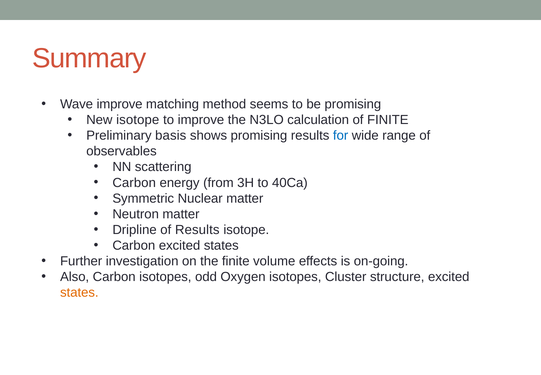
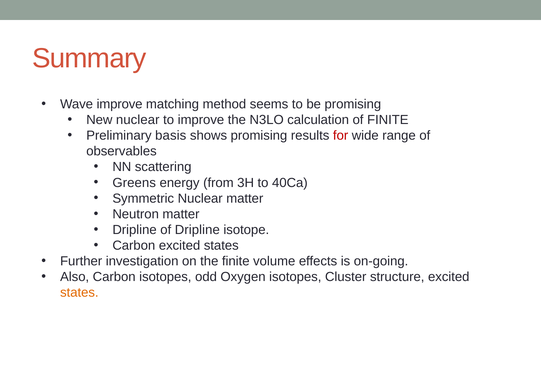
New isotope: isotope -> nuclear (138, 120)
for colour: blue -> red (341, 135)
Carbon: Carbon -> Greens (134, 182)
of Results: Results -> Dripline (197, 230)
